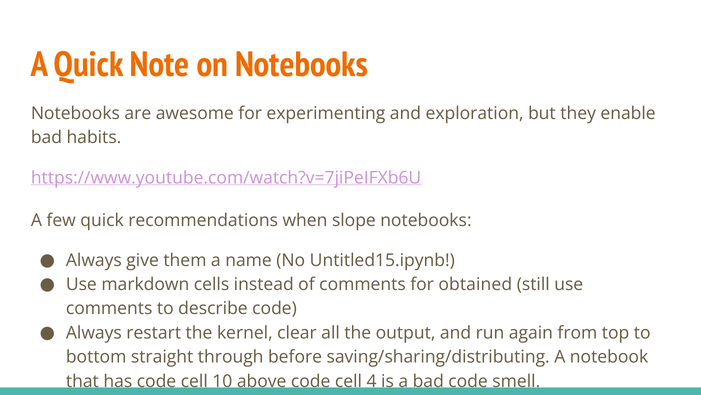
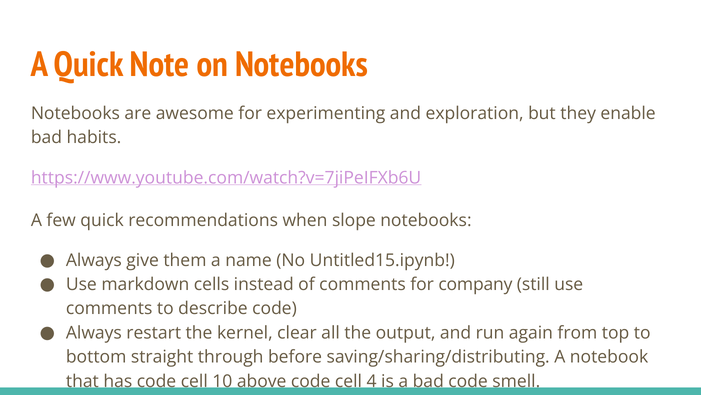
obtained: obtained -> company (475, 284)
